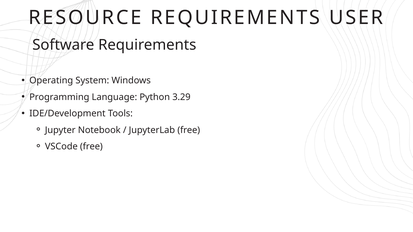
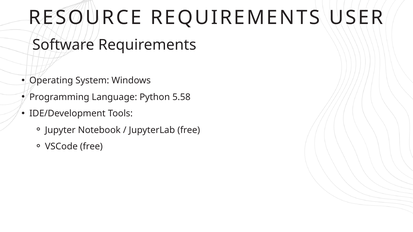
3.29: 3.29 -> 5.58 (181, 97)
